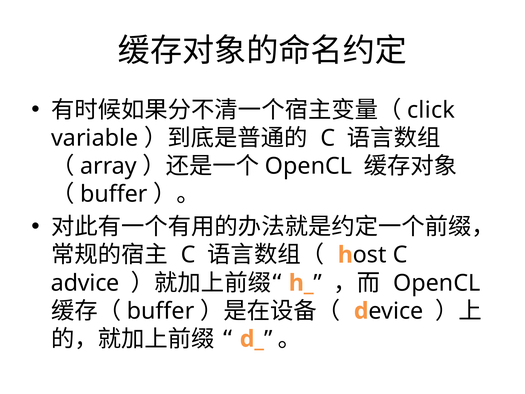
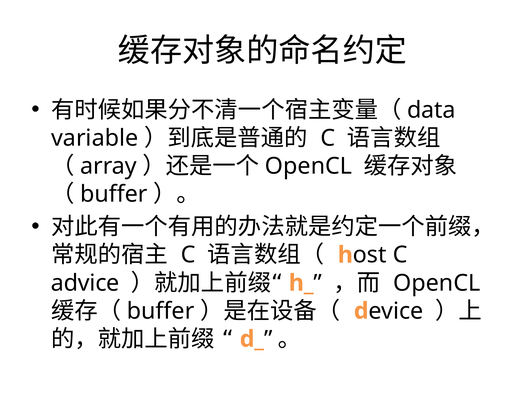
click: click -> data (431, 110)
